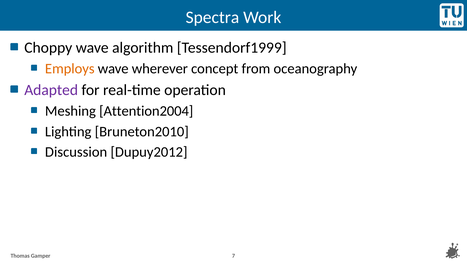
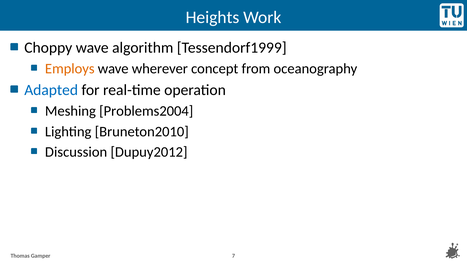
Spectra: Spectra -> Heights (212, 17)
Adapted colour: purple -> blue (51, 90)
Attention2004: Attention2004 -> Problems2004 (146, 111)
